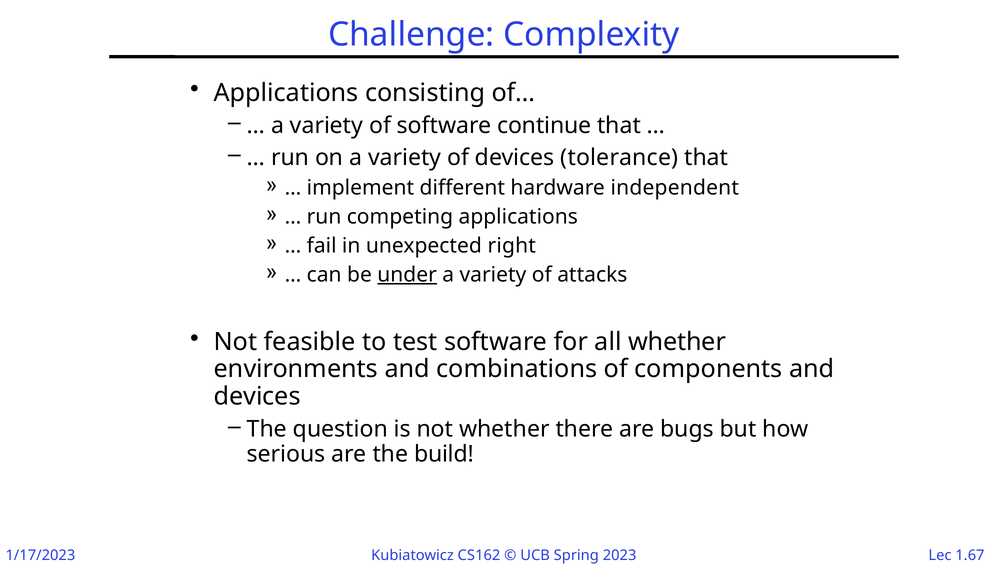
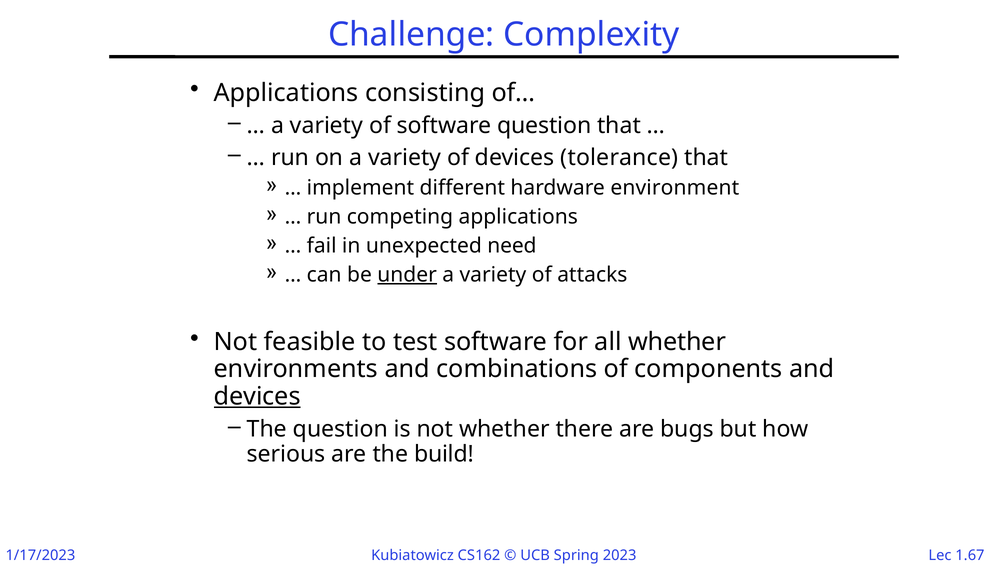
software continue: continue -> question (544, 126)
independent: independent -> environment (675, 188)
right: right -> need (512, 246)
devices underline: none -> present (257, 396)
